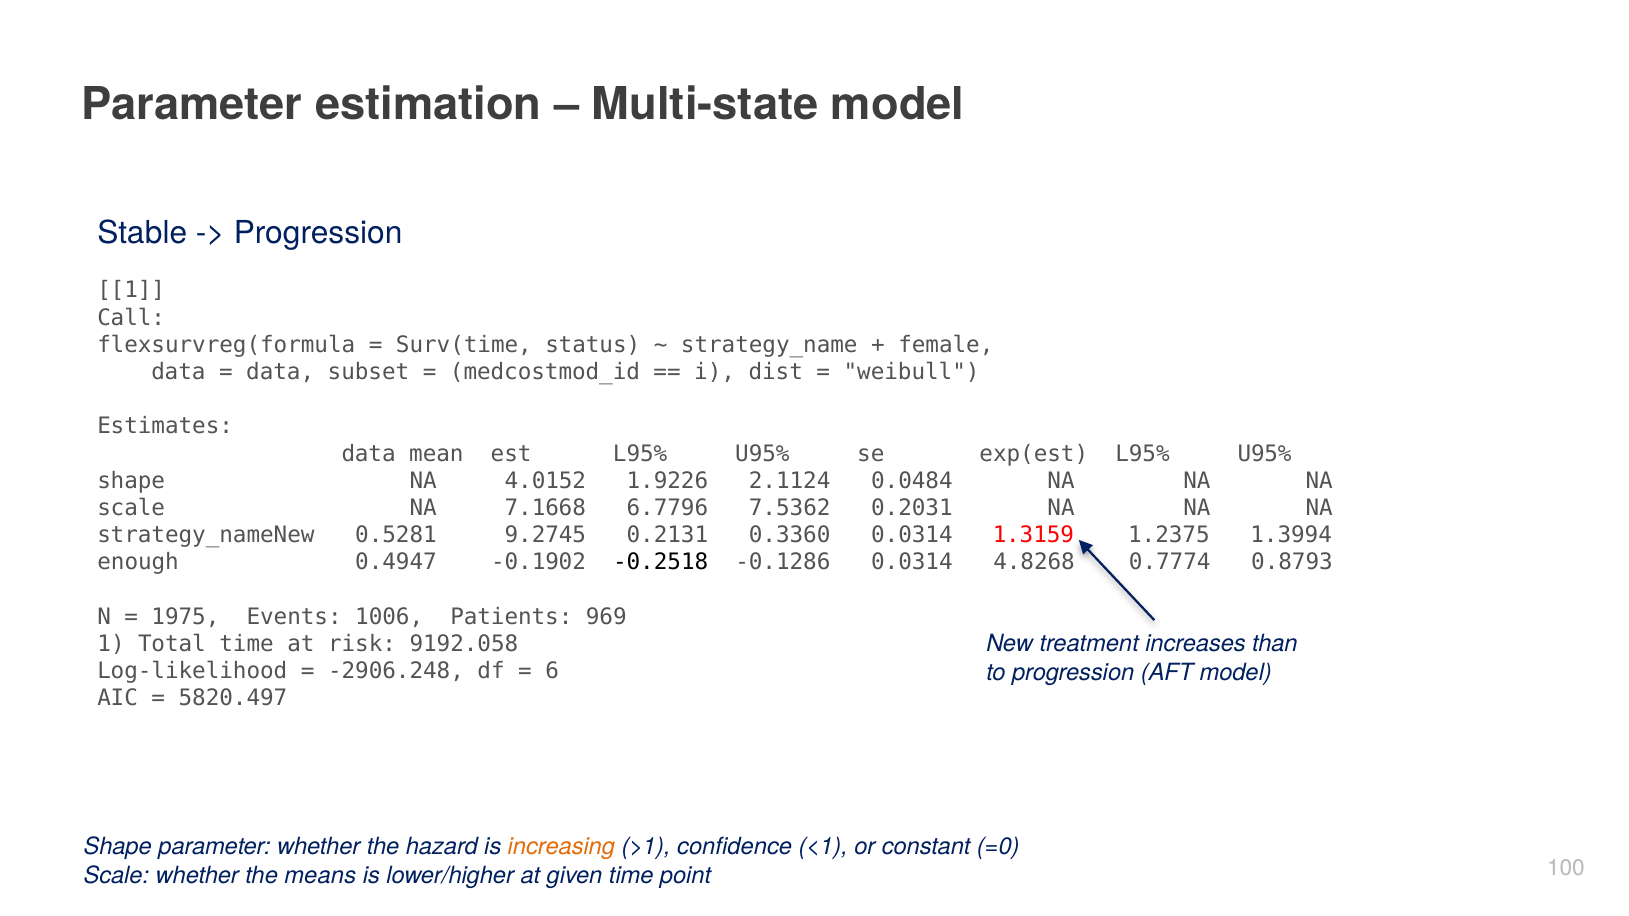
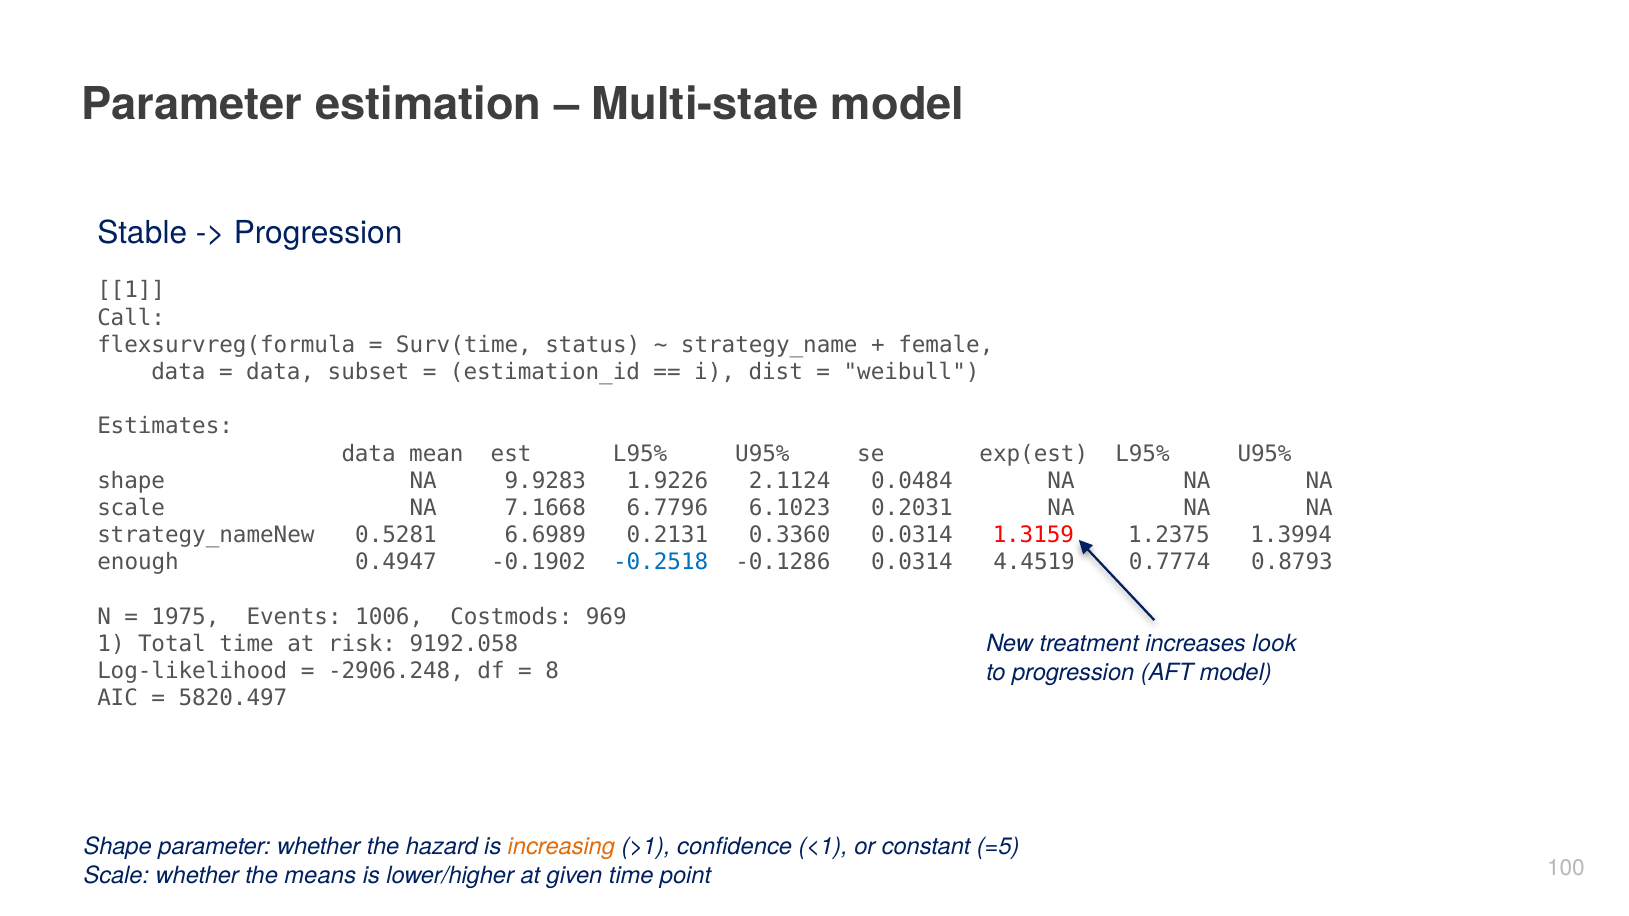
medcostmod_id: medcostmod_id -> estimation_id (545, 372)
4.0152: 4.0152 -> 9.9283 (545, 481)
7.5362: 7.5362 -> 6.1023 (790, 508)
9.2745: 9.2745 -> 6.6989 (545, 535)
-0.2518 colour: black -> blue (661, 562)
4.8268: 4.8268 -> 4.4519 (1034, 562)
Patients: Patients -> Costmods (511, 617)
than: than -> look (1275, 644)
6: 6 -> 8 (552, 671)
=0: =0 -> =5 (998, 847)
